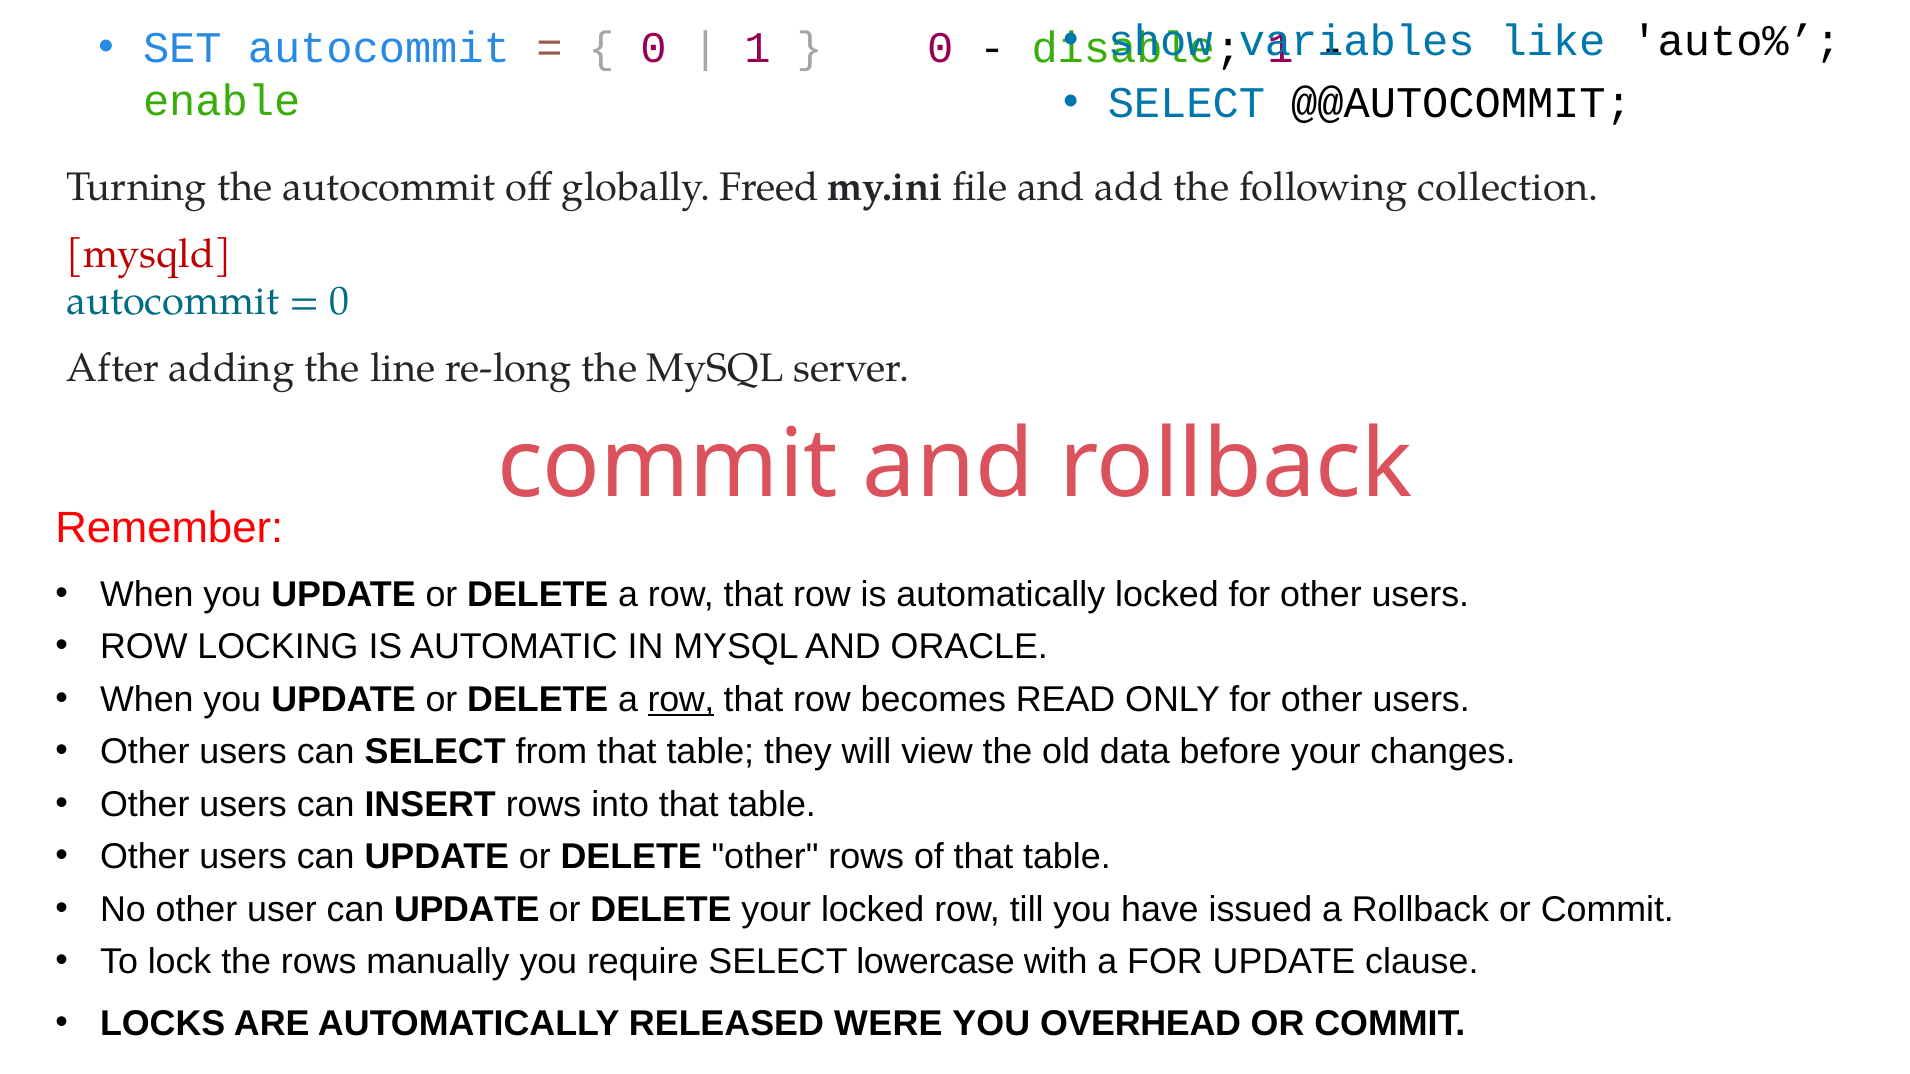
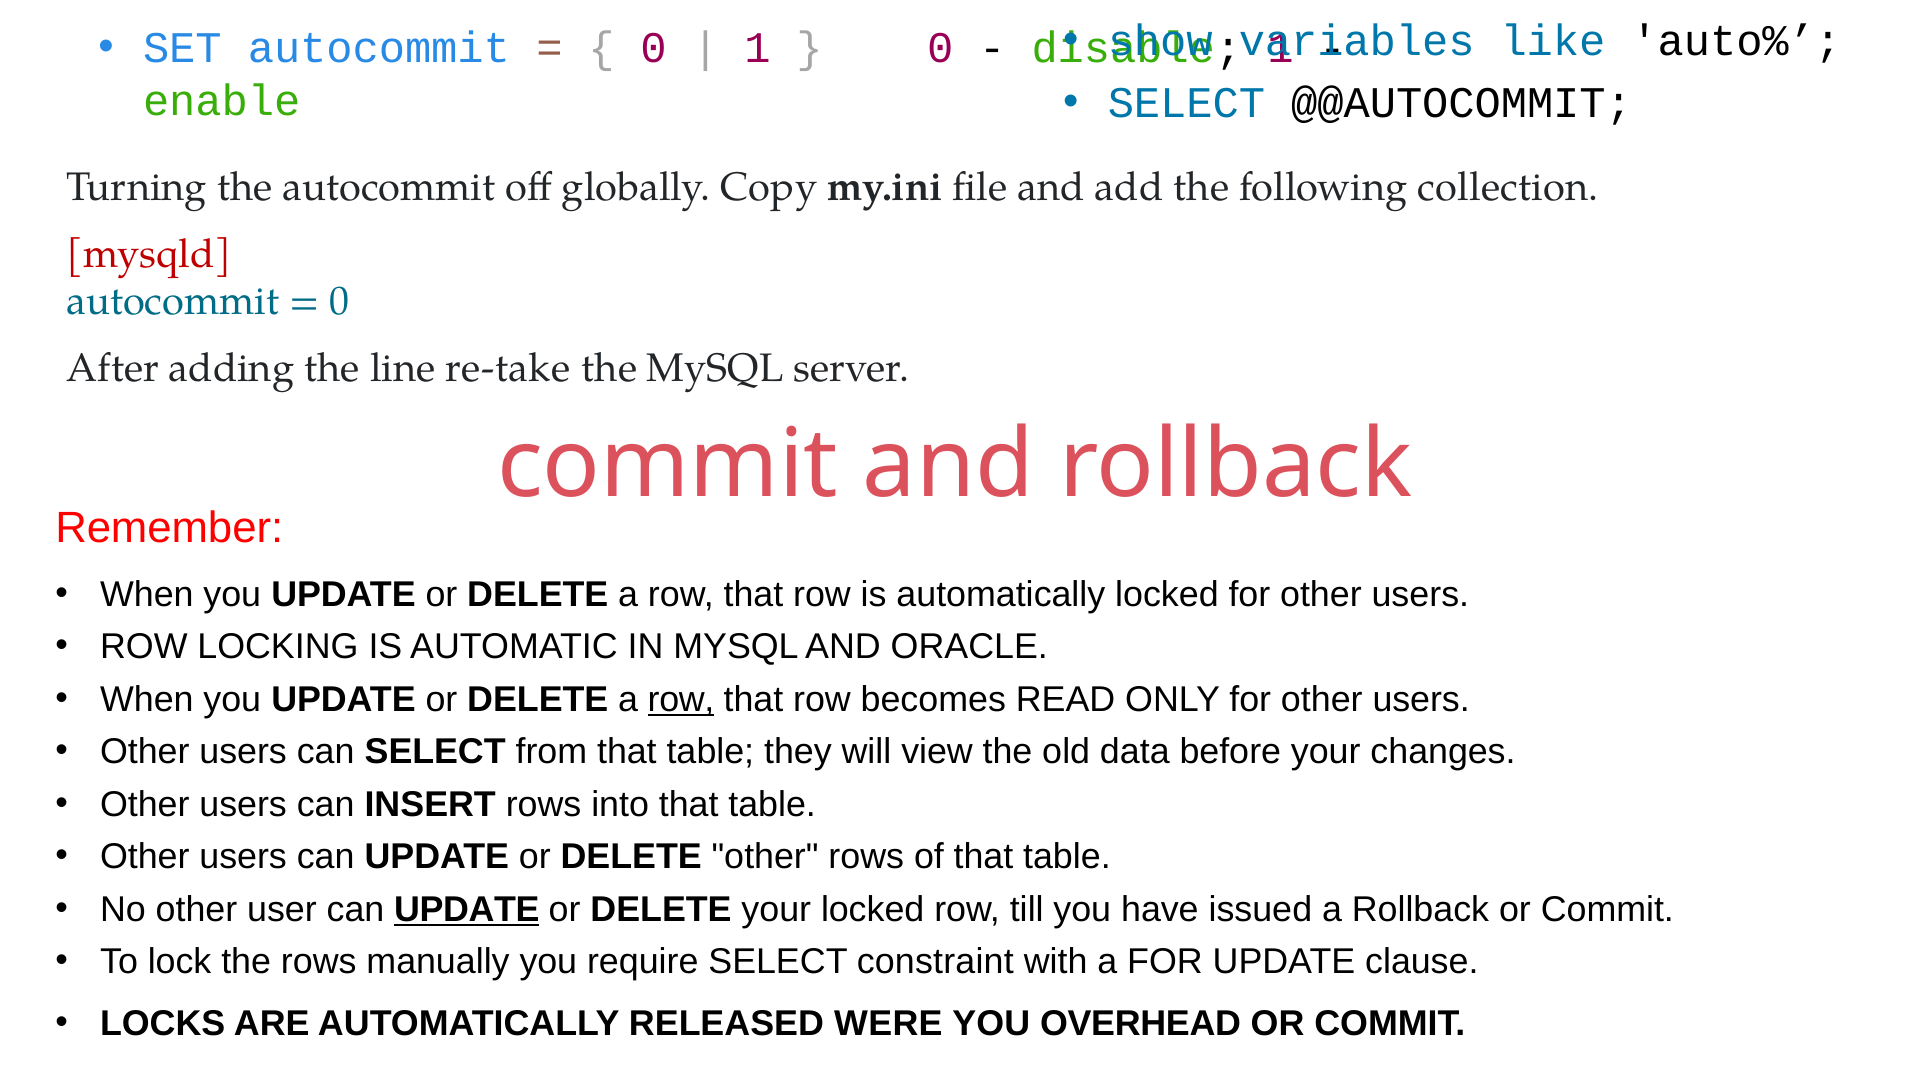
Freed: Freed -> Copy (769, 187)
re-long: re-long -> re-take (508, 369)
UPDATE underline: none -> present (467, 910)
lowercase: lowercase -> constraint (935, 962)
